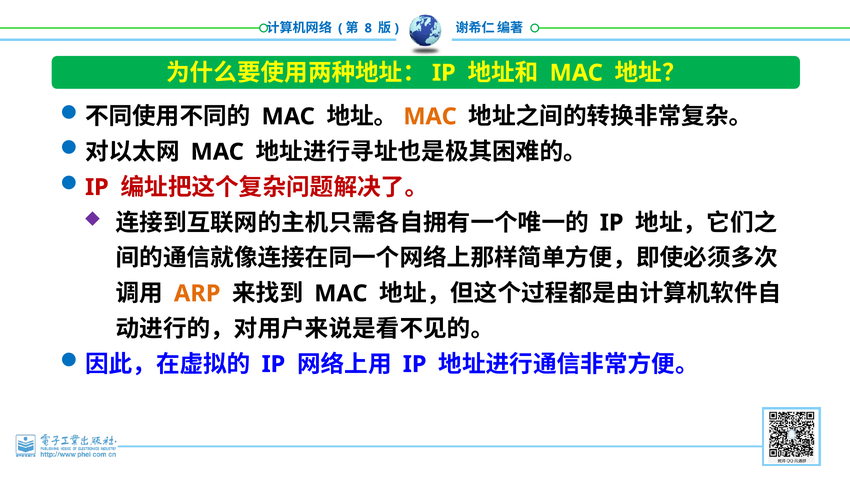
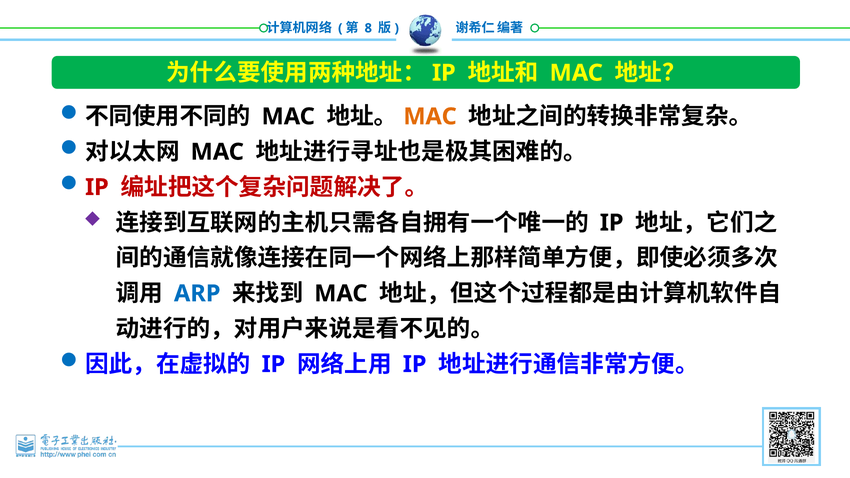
ARP colour: orange -> blue (197, 294)
